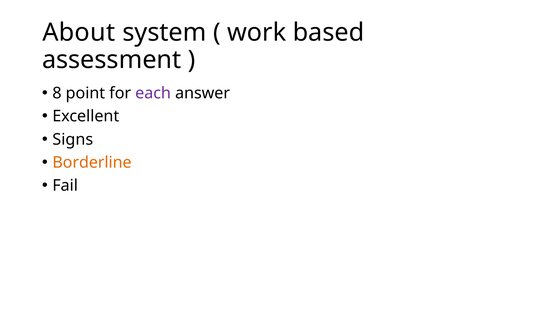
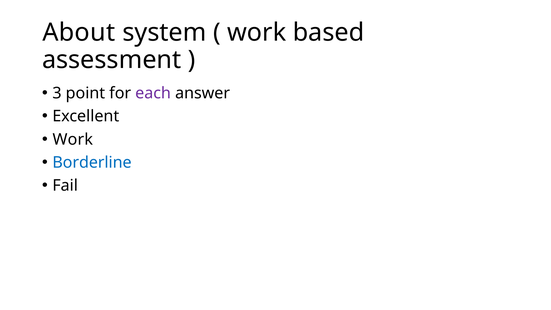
8: 8 -> 3 (57, 93)
Signs: Signs -> Work (73, 139)
Borderline colour: orange -> blue (92, 162)
